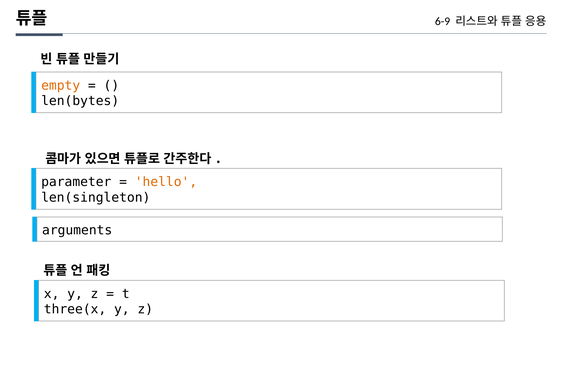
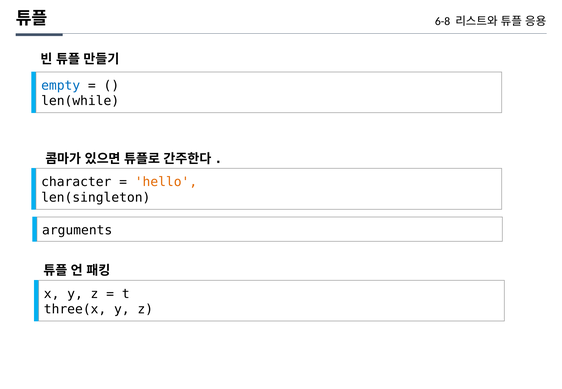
6-9: 6-9 -> 6-8 (443, 21)
empty colour: orange -> blue (61, 86)
len(bytes: len(bytes -> len(while (80, 101)
parameter: parameter -> character (76, 182)
